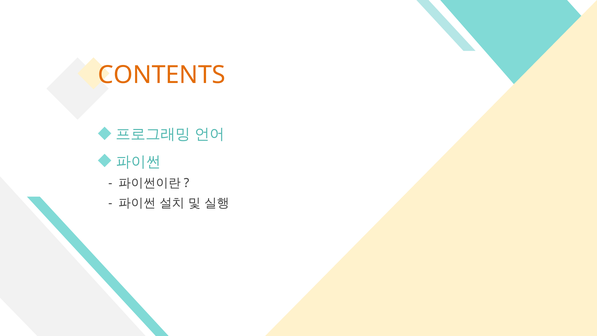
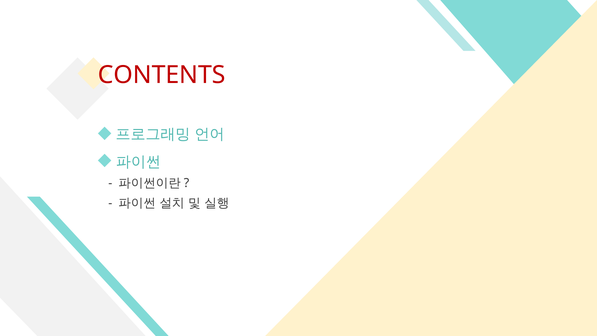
CONTENTS colour: orange -> red (162, 75)
